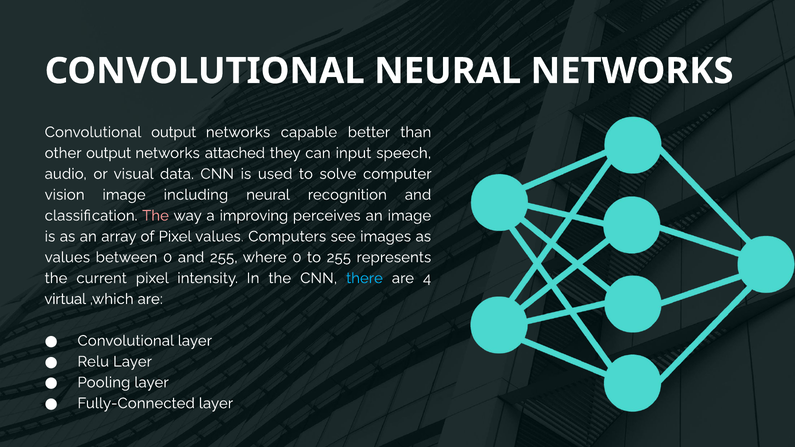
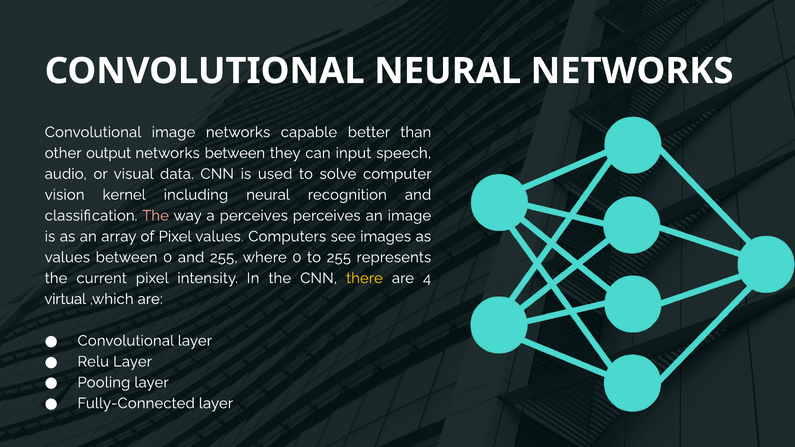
Convolutional output: output -> image (174, 132)
networks attached: attached -> between (235, 153)
vision image: image -> kernel (124, 195)
a improving: improving -> perceives (254, 216)
there colour: light blue -> yellow (365, 278)
